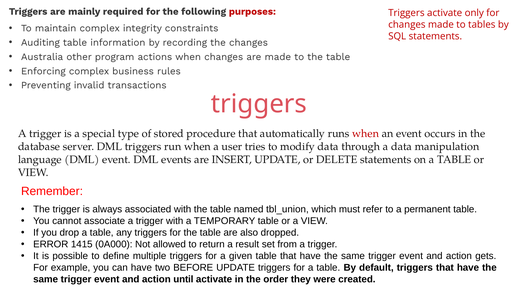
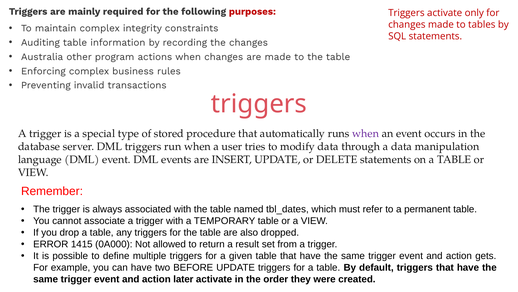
when colour: red -> purple (366, 133)
tbl_union: tbl_union -> tbl_dates (287, 209)
until: until -> later (183, 279)
